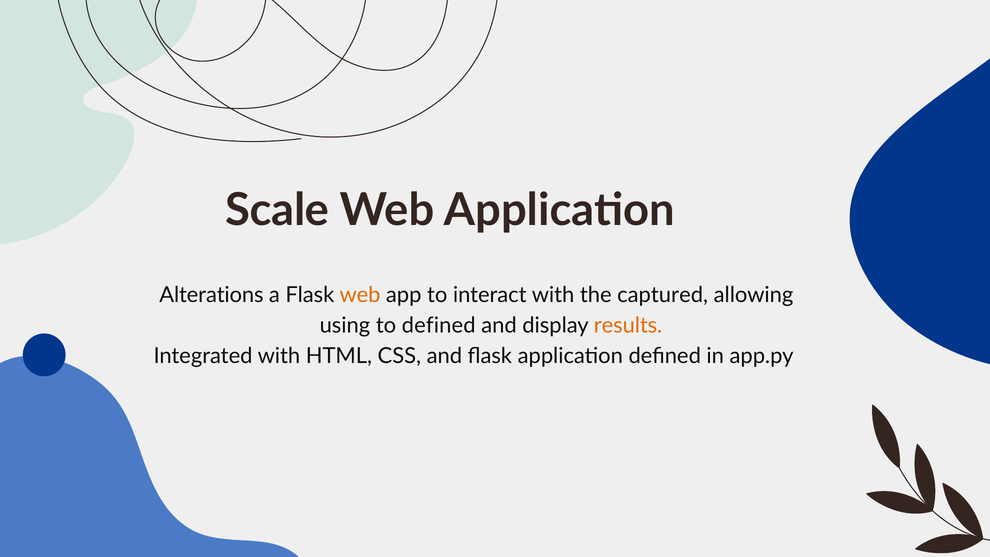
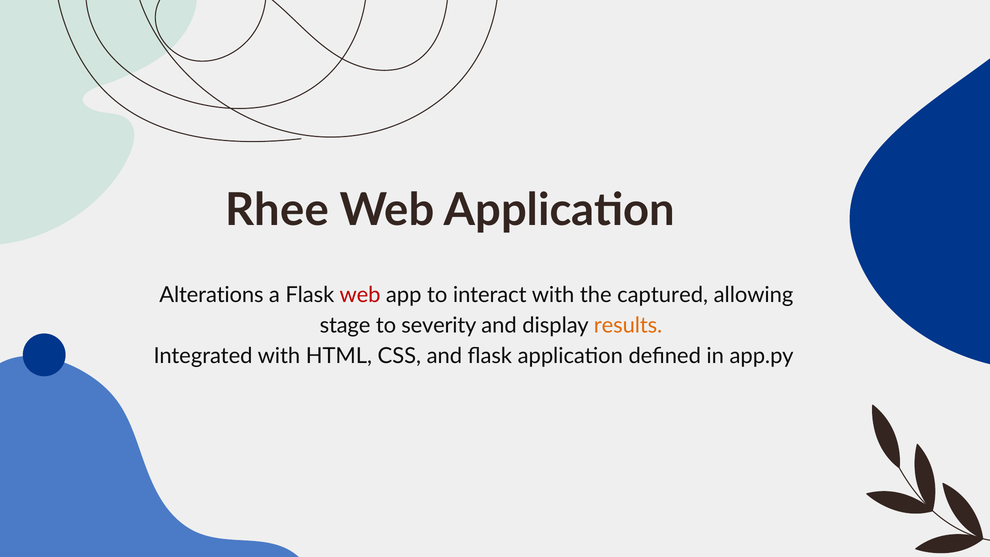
Scale: Scale -> Rhee (277, 210)
web colour: orange -> red (360, 295)
using: using -> stage (345, 325)
to defined: defined -> severity (439, 325)
